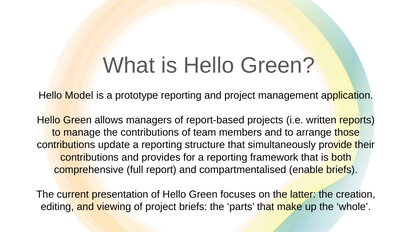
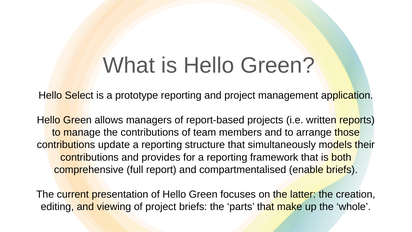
Model: Model -> Select (79, 95)
provide: provide -> models (335, 145)
